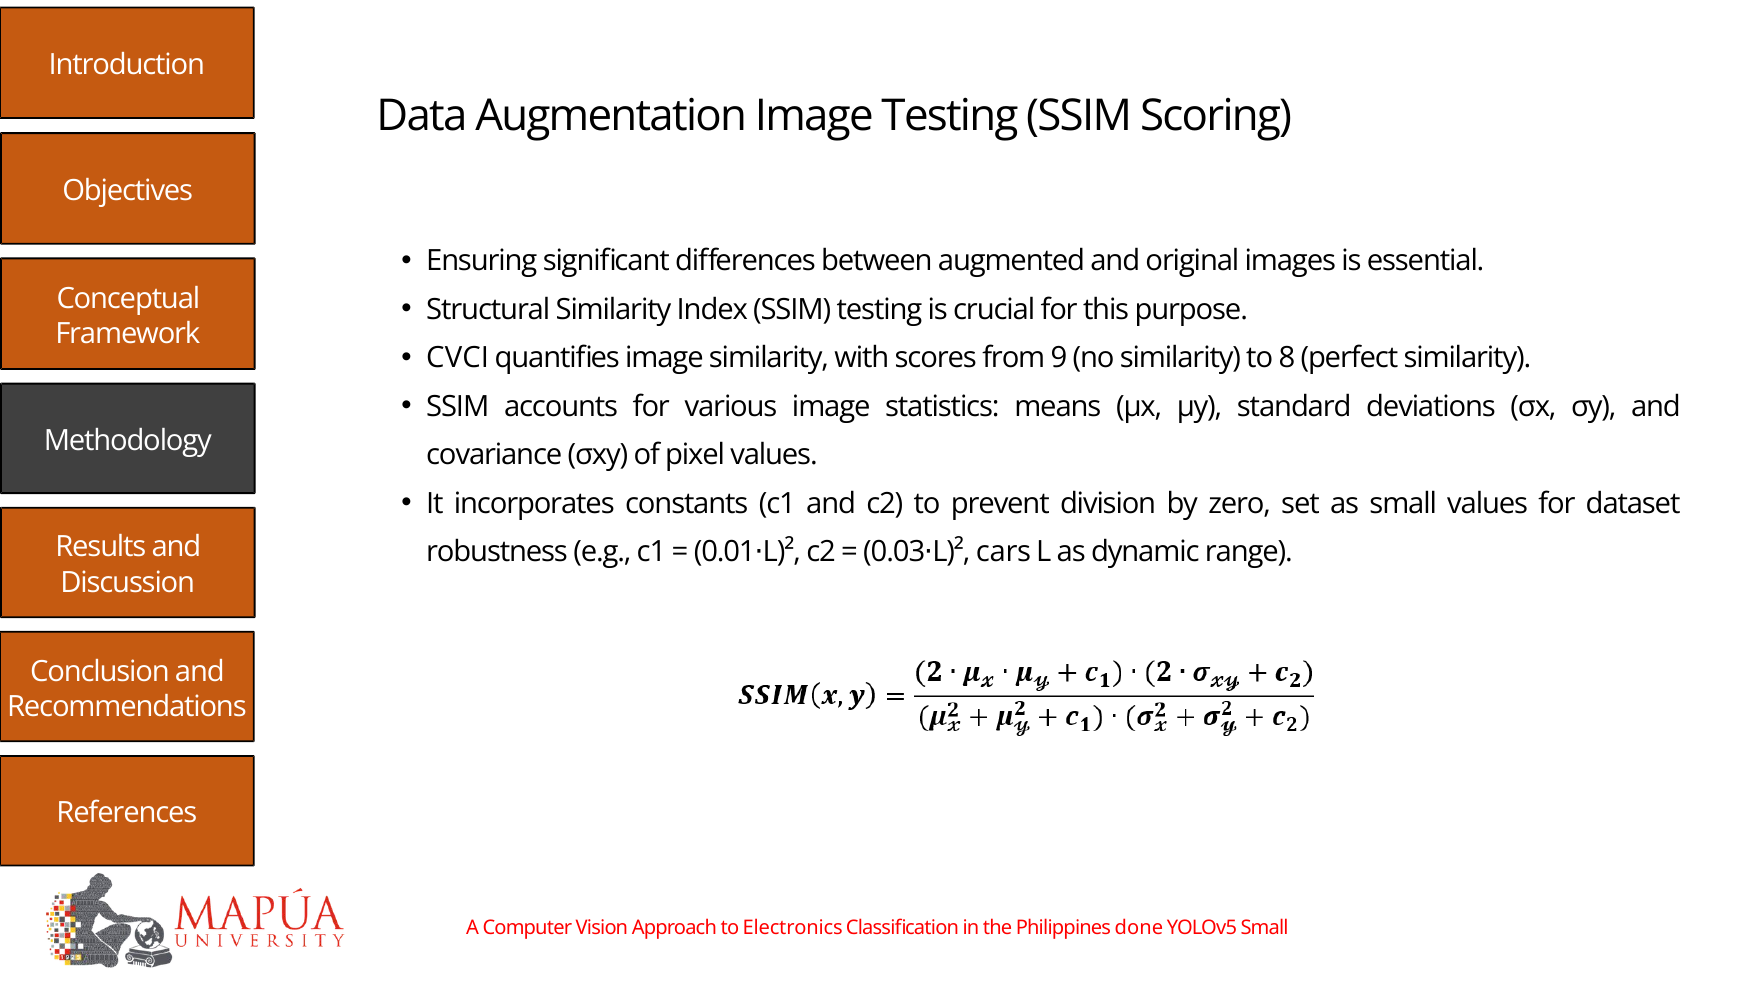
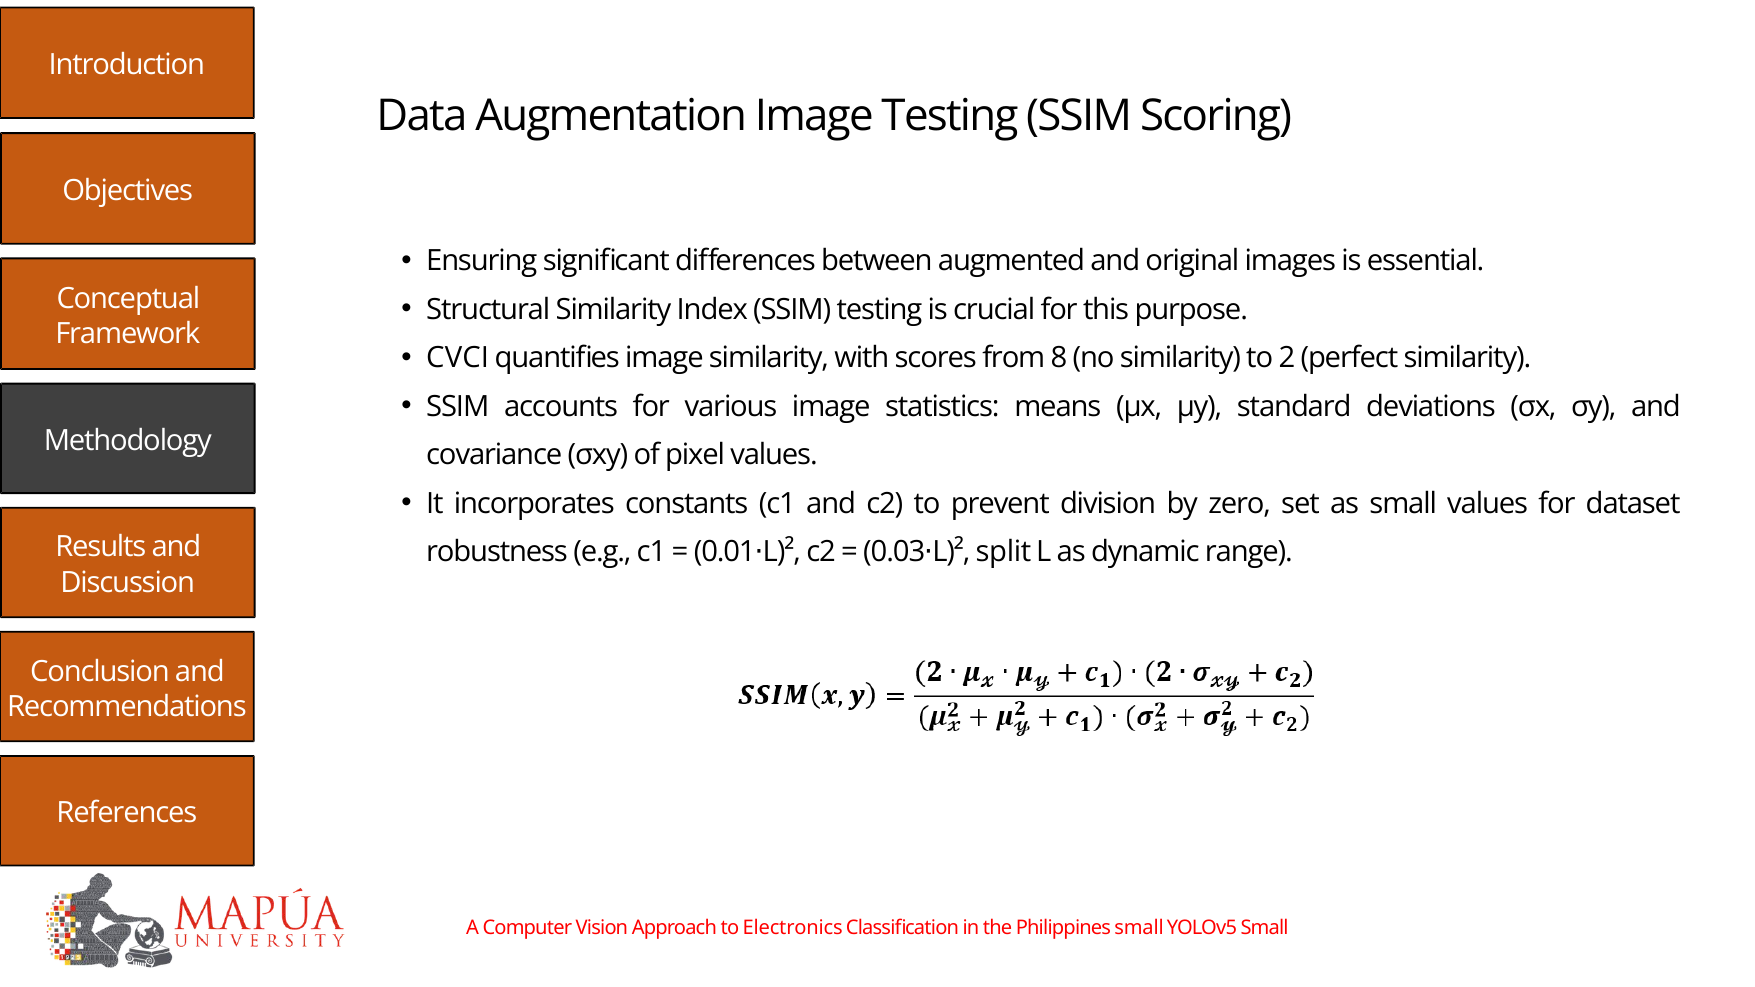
9: 9 -> 8 (1059, 358)
8: 8 -> 2 (1287, 358)
cars: cars -> split (1003, 552)
Philippines done: done -> small (1139, 928)
